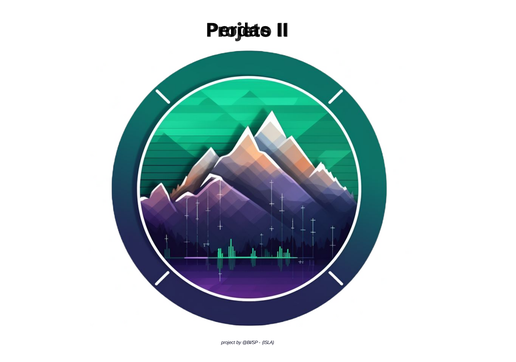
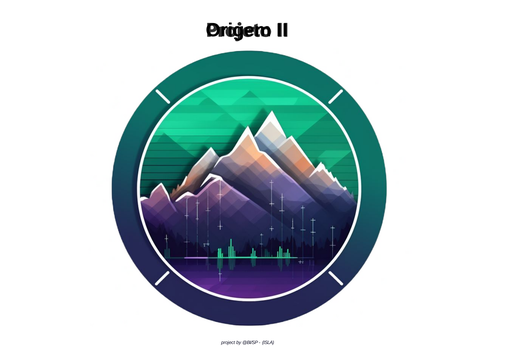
Perdas: Perdas -> Origem (239, 30)
